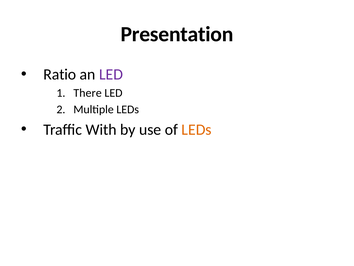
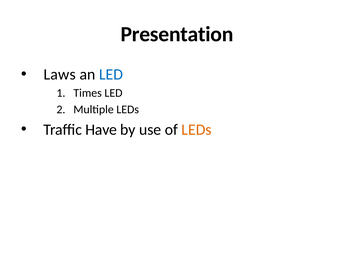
Ratio: Ratio -> Laws (60, 74)
LED colour: purple -> blue (111, 74)
There: There -> Times (88, 93)
With: With -> Have (101, 129)
